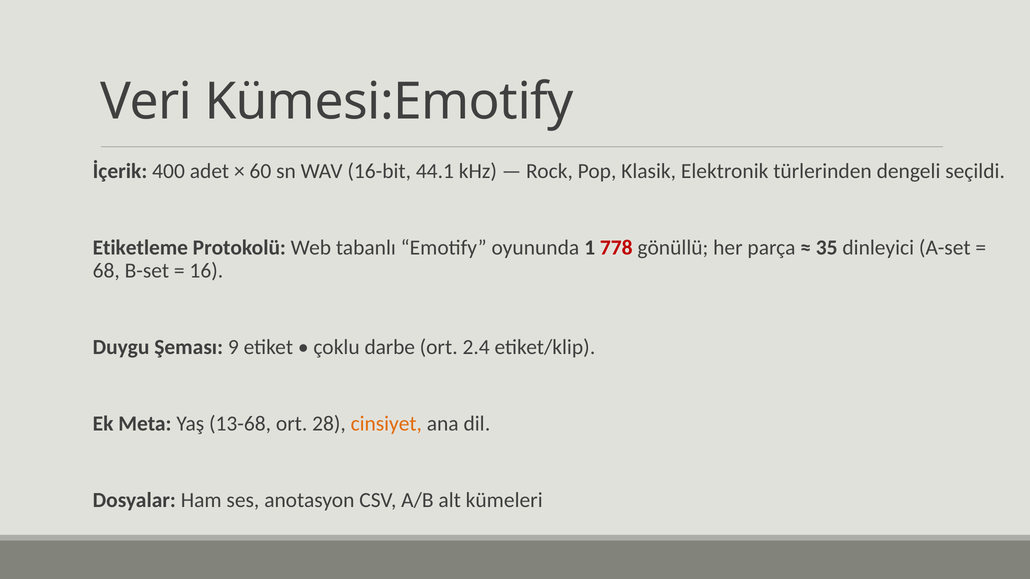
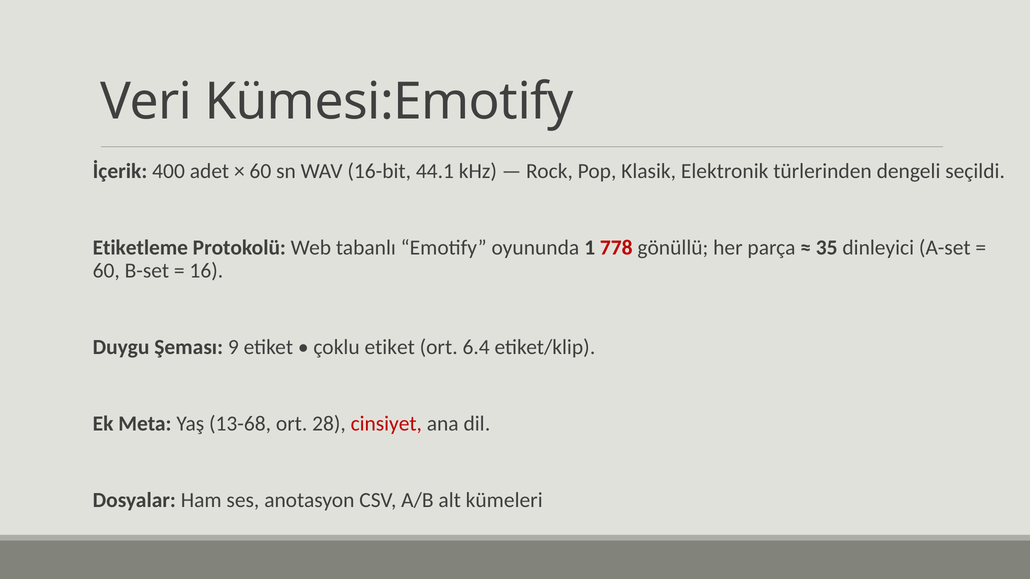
68: 68 -> 60 (106, 271)
çoklu darbe: darbe -> etiket (390, 347)
2.4: 2.4 -> 6.4 (476, 347)
cinsiyet colour: orange -> red (386, 424)
